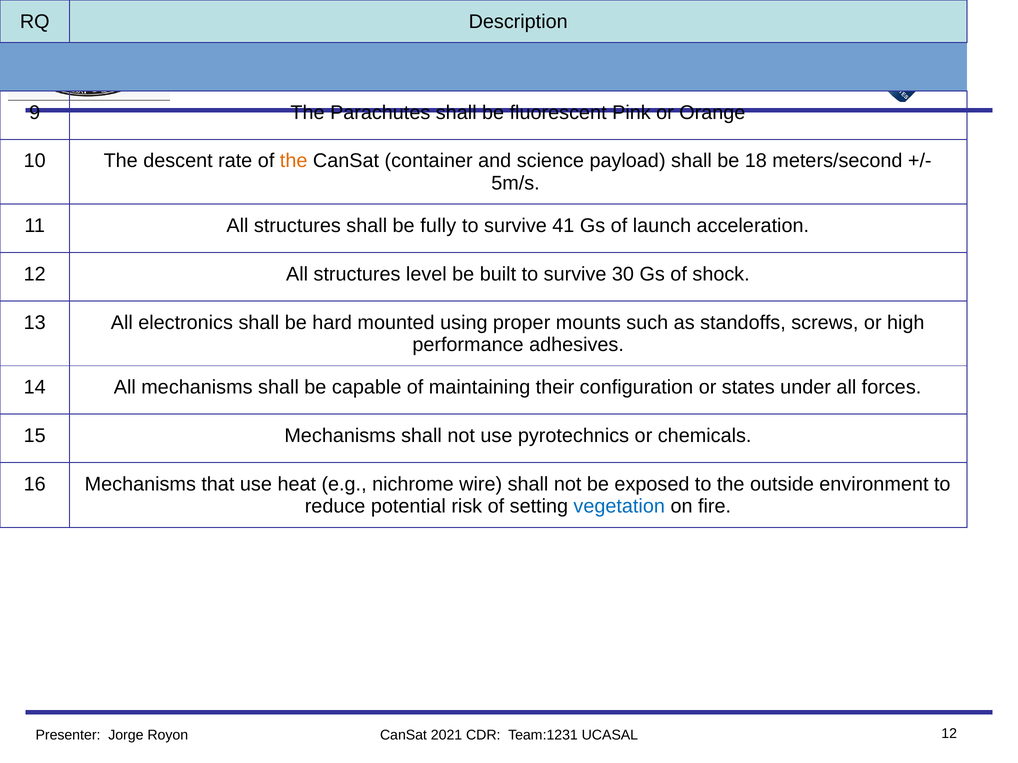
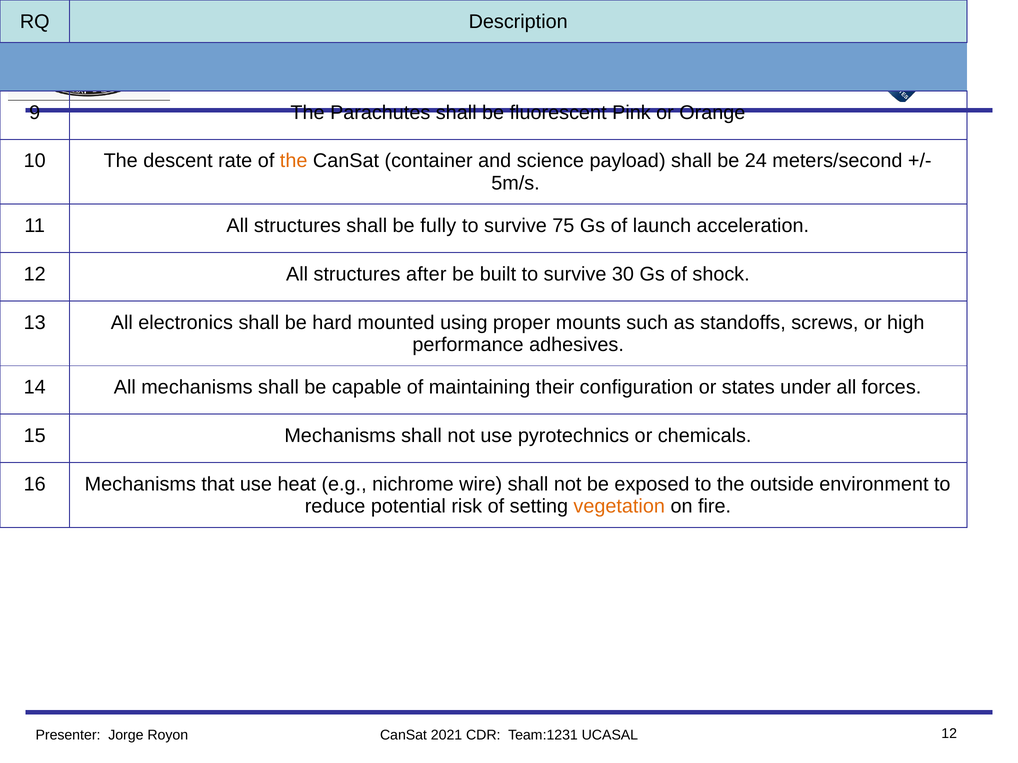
18: 18 -> 24 (756, 161)
41: 41 -> 75 (563, 226)
level: level -> after (426, 274)
vegetation colour: blue -> orange (619, 507)
